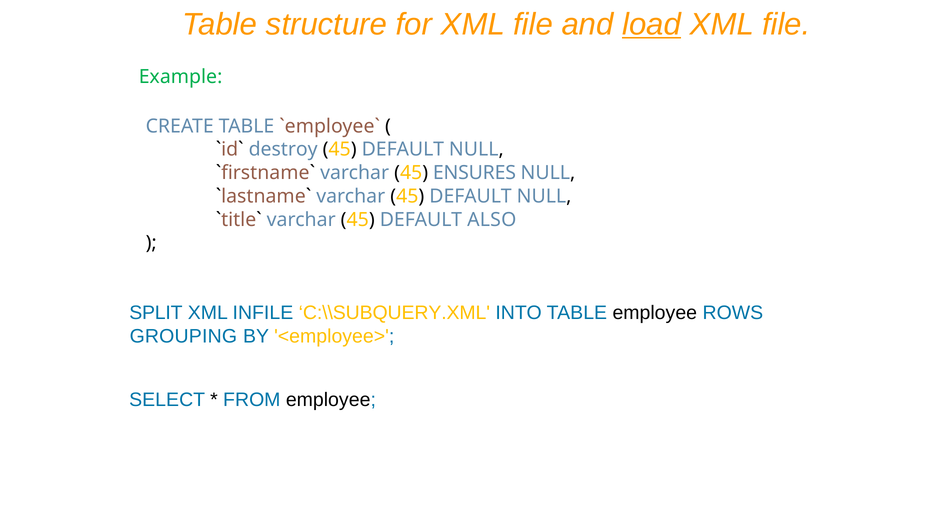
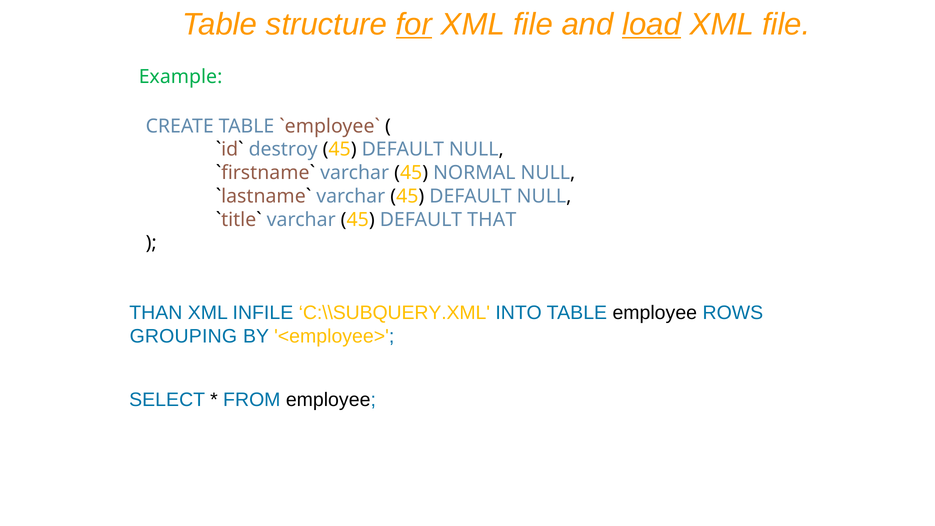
for underline: none -> present (414, 24)
ENSURES: ENSURES -> NORMAL (474, 173)
ALSO: ALSO -> THAT (492, 220)
SPLIT: SPLIT -> THAN (156, 313)
